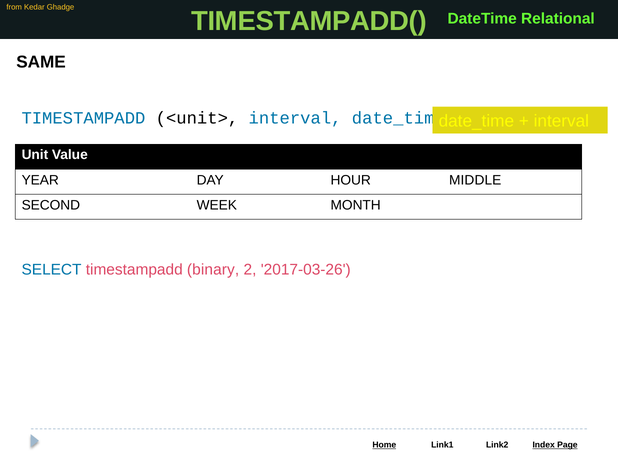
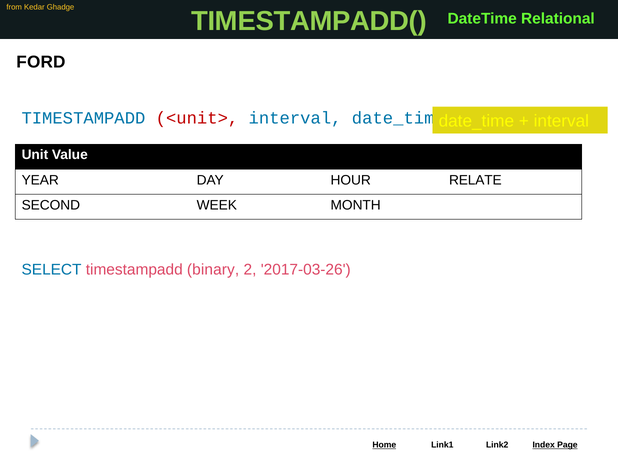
SAME: SAME -> FORD (41, 62)
<unit> colour: black -> red (197, 118)
MIDDLE: MIDDLE -> RELATE (475, 180)
